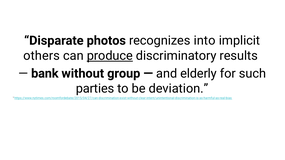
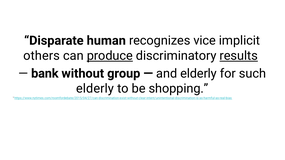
photos: photos -> human (106, 41)
into: into -> vice (205, 41)
results underline: none -> present (239, 56)
parties: parties -> elderly (95, 89)
deviation: deviation -> shopping (178, 89)
